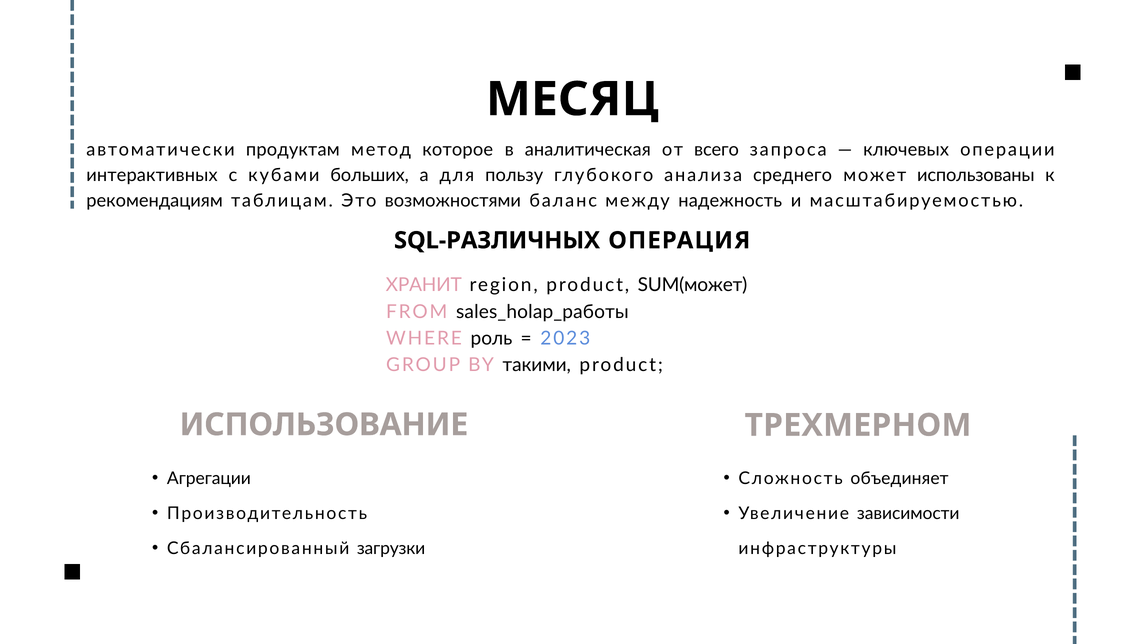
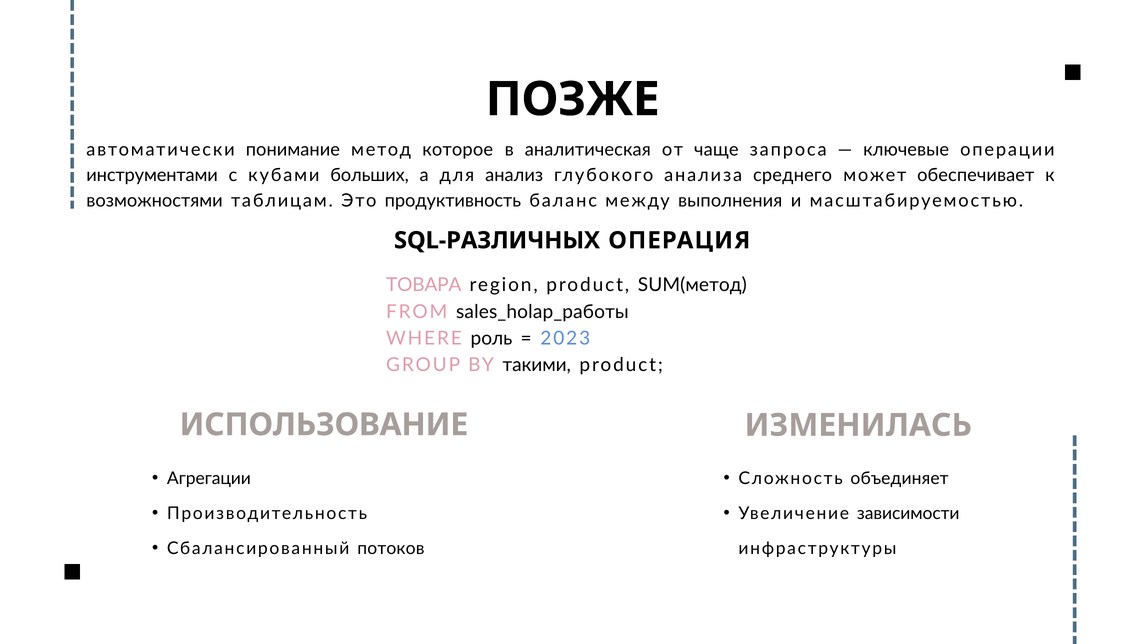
МЕСЯЦ: МЕСЯЦ -> ПОЗЖЕ (573, 99)
продуктам: продуктам -> понимание (293, 150)
всего: всего -> чаще (716, 150)
ключевых: ключевых -> ключевые (906, 150)
интерактивных: интерактивных -> инструментами (152, 175)
пользу: пользу -> анализ (514, 175)
использованы: использованы -> обеспечивает (976, 175)
рекомендациям: рекомендациям -> возможностями (155, 201)
возможностями: возможностями -> продуктивность (453, 201)
надежность: надежность -> выполнения (730, 201)
ХРАНИТ: ХРАНИТ -> ТОВАРА (424, 285)
SUM(может: SUM(может -> SUM(метод (692, 285)
ТРЕХМЕРНОМ: ТРЕХМЕРНОМ -> ИЗМЕНИЛАСЬ (858, 425)
загрузки: загрузки -> потоков (391, 549)
